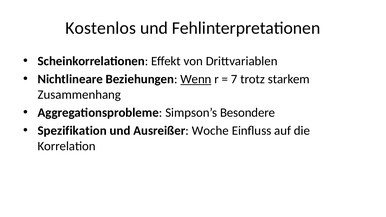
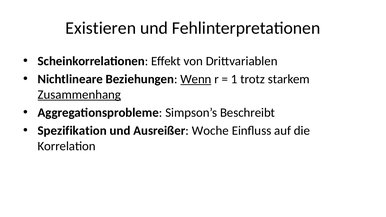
Kostenlos: Kostenlos -> Existieren (101, 28)
7: 7 -> 1 (234, 79)
Zusammenhang underline: none -> present (79, 95)
Besondere: Besondere -> Beschreibt (248, 113)
